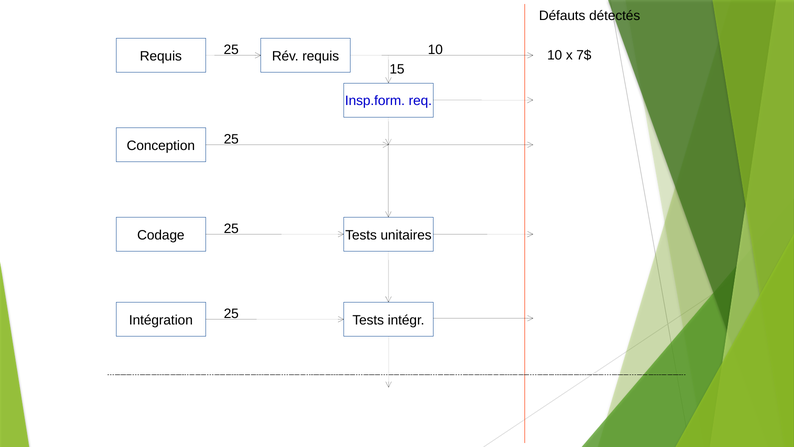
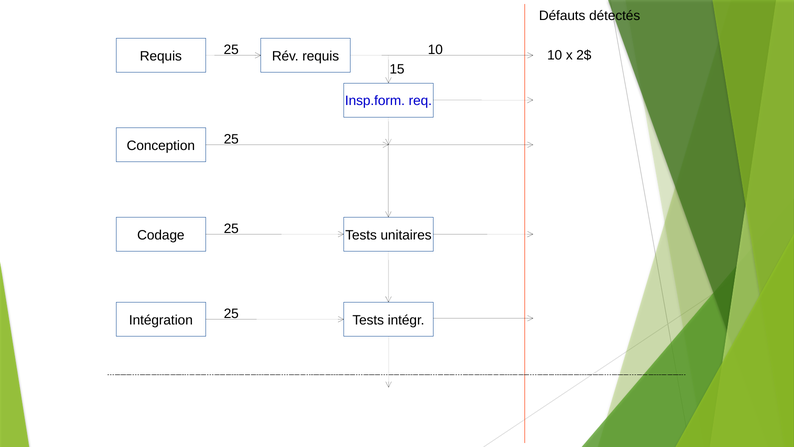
7$: 7$ -> 2$ (584, 55)
